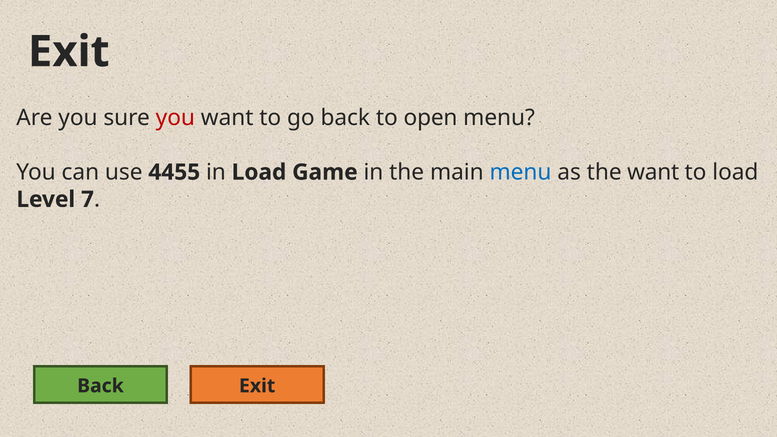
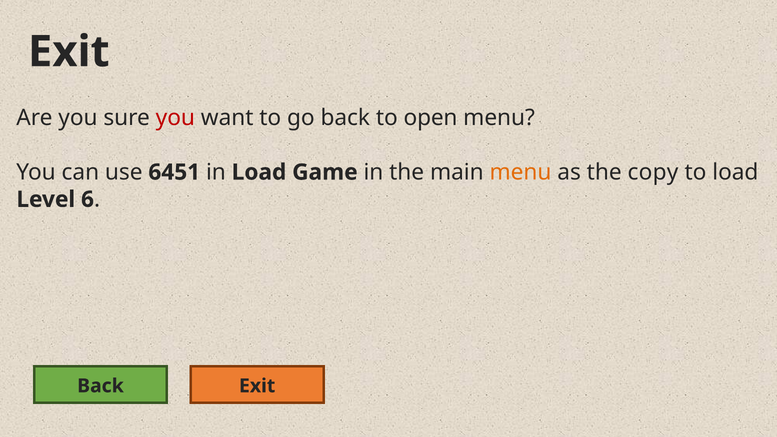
4455: 4455 -> 6451 (174, 172)
menu colour: blue -> orange (520, 172)
the want: want -> copy (653, 172)
7: 7 -> 6 (88, 199)
